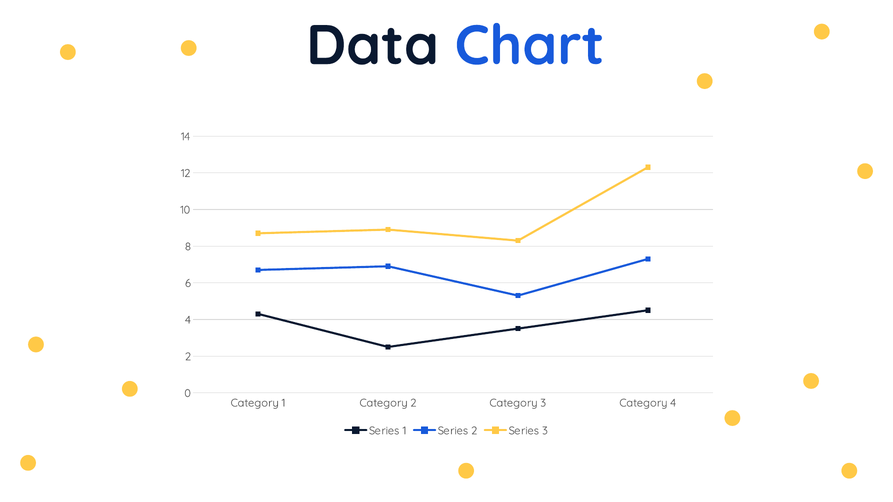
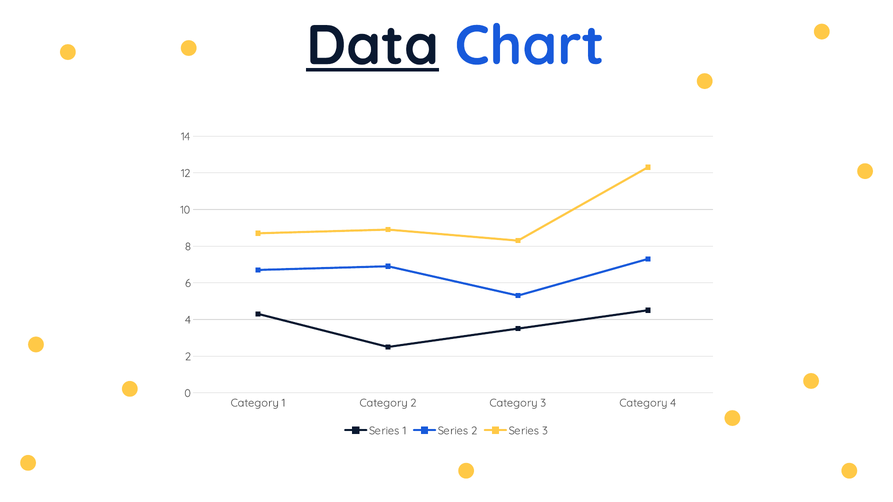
Data underline: none -> present (373, 46)
